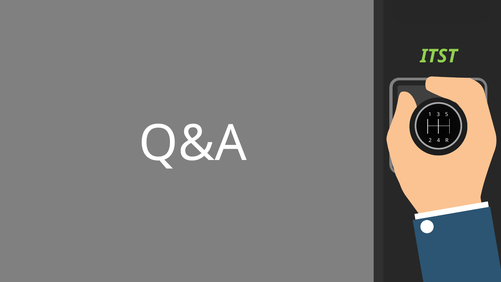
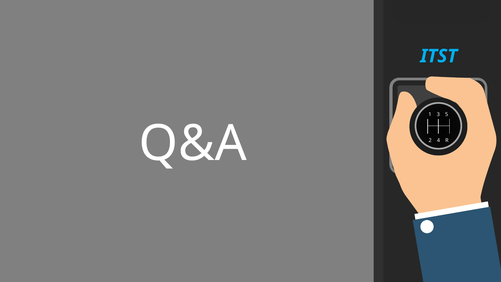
ITST colour: light green -> light blue (439, 56)
